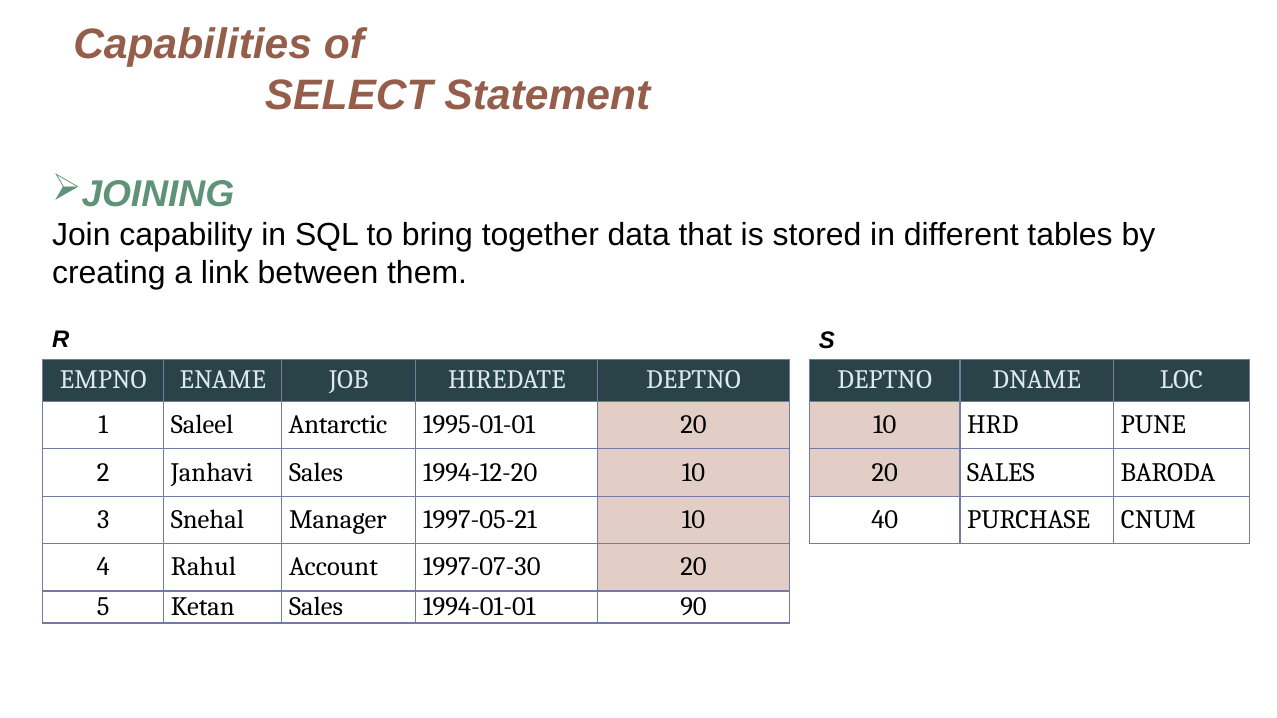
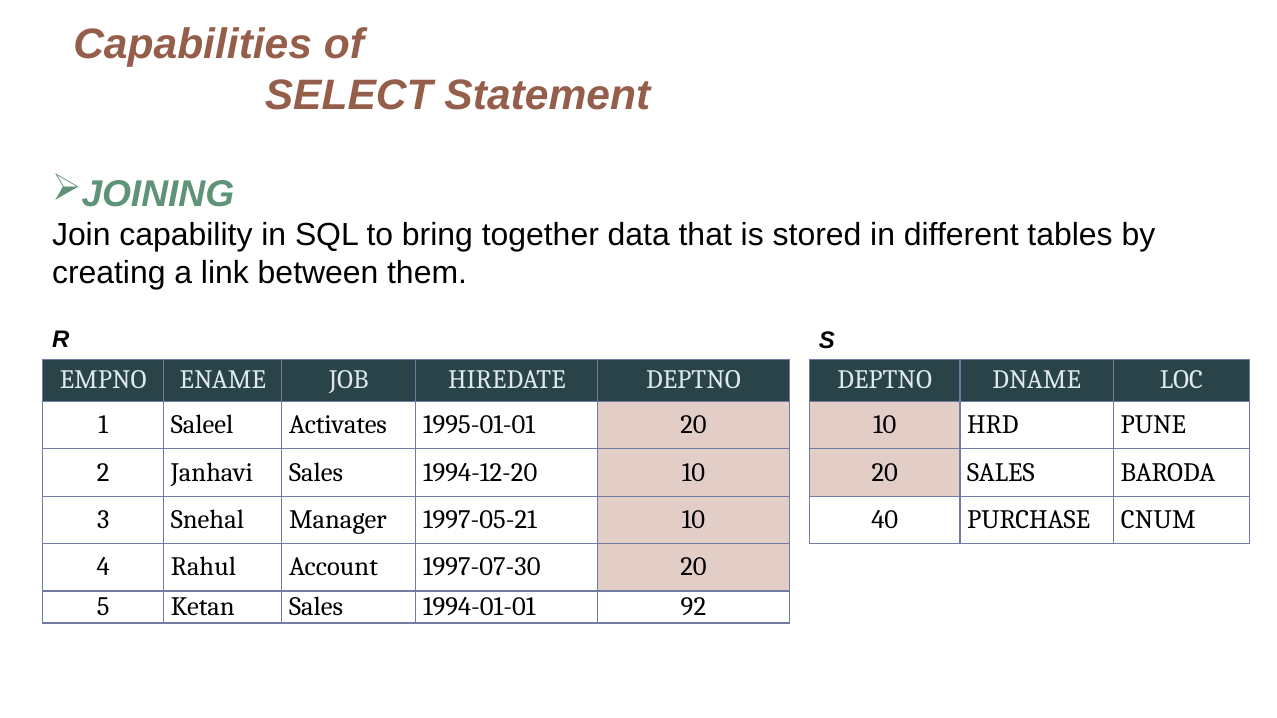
Antarctic: Antarctic -> Activates (338, 425)
90: 90 -> 92 (693, 607)
